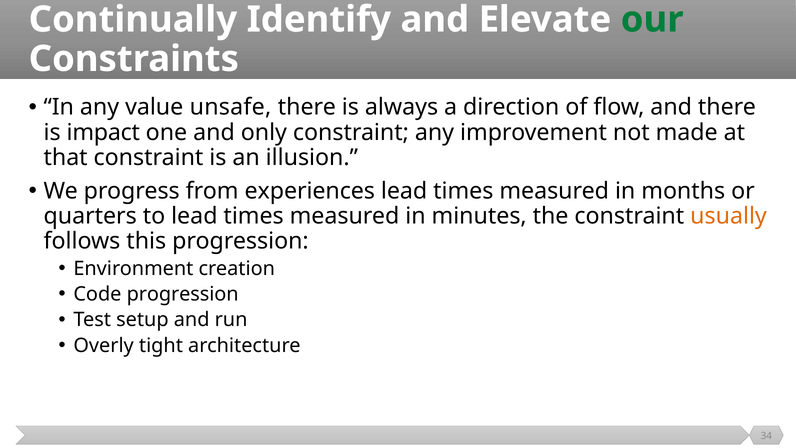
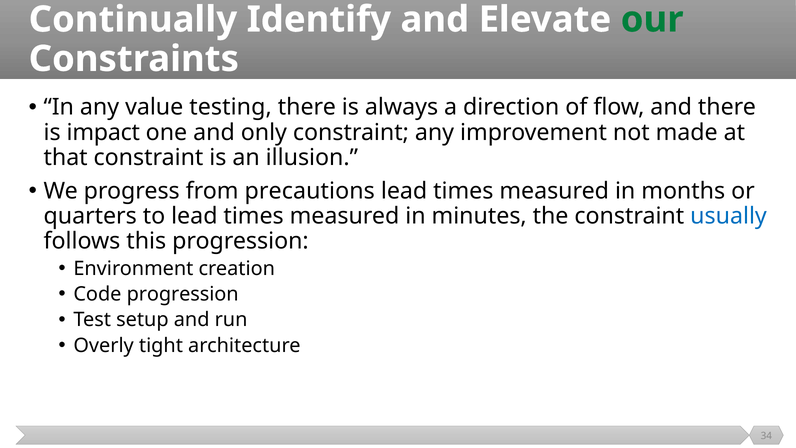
unsafe: unsafe -> testing (231, 107)
experiences: experiences -> precautions (310, 191)
usually colour: orange -> blue (729, 216)
